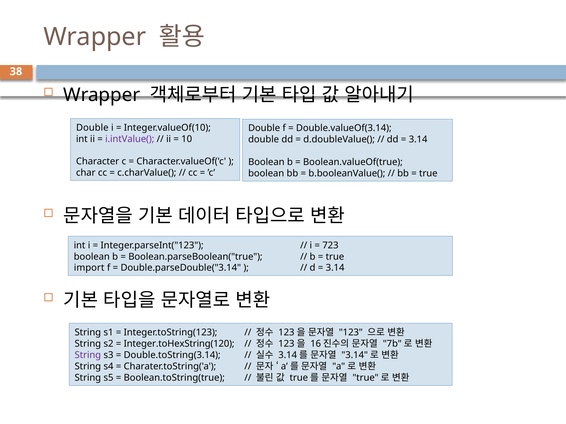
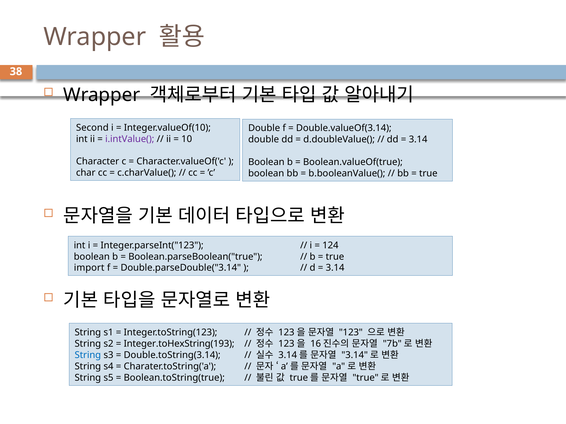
Double: Double -> Second (92, 128)
723: 723 -> 124 (330, 246)
Integer.toHexString(120: Integer.toHexString(120 -> Integer.toHexString(193 (179, 344)
String colour: purple -> blue (88, 355)
